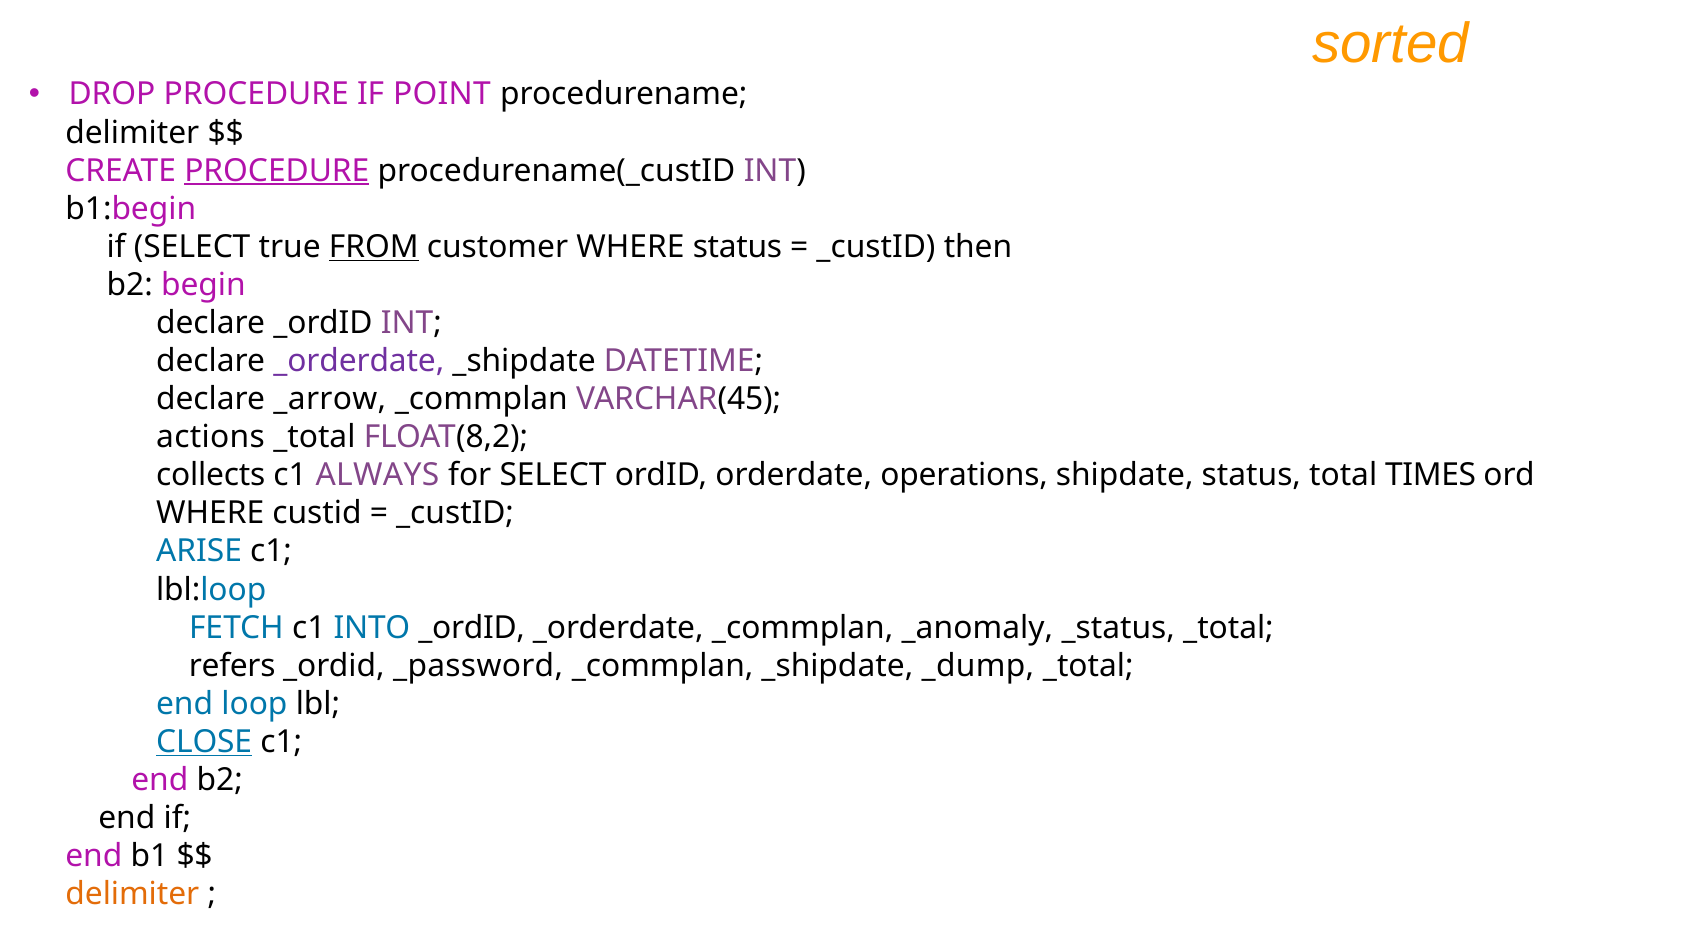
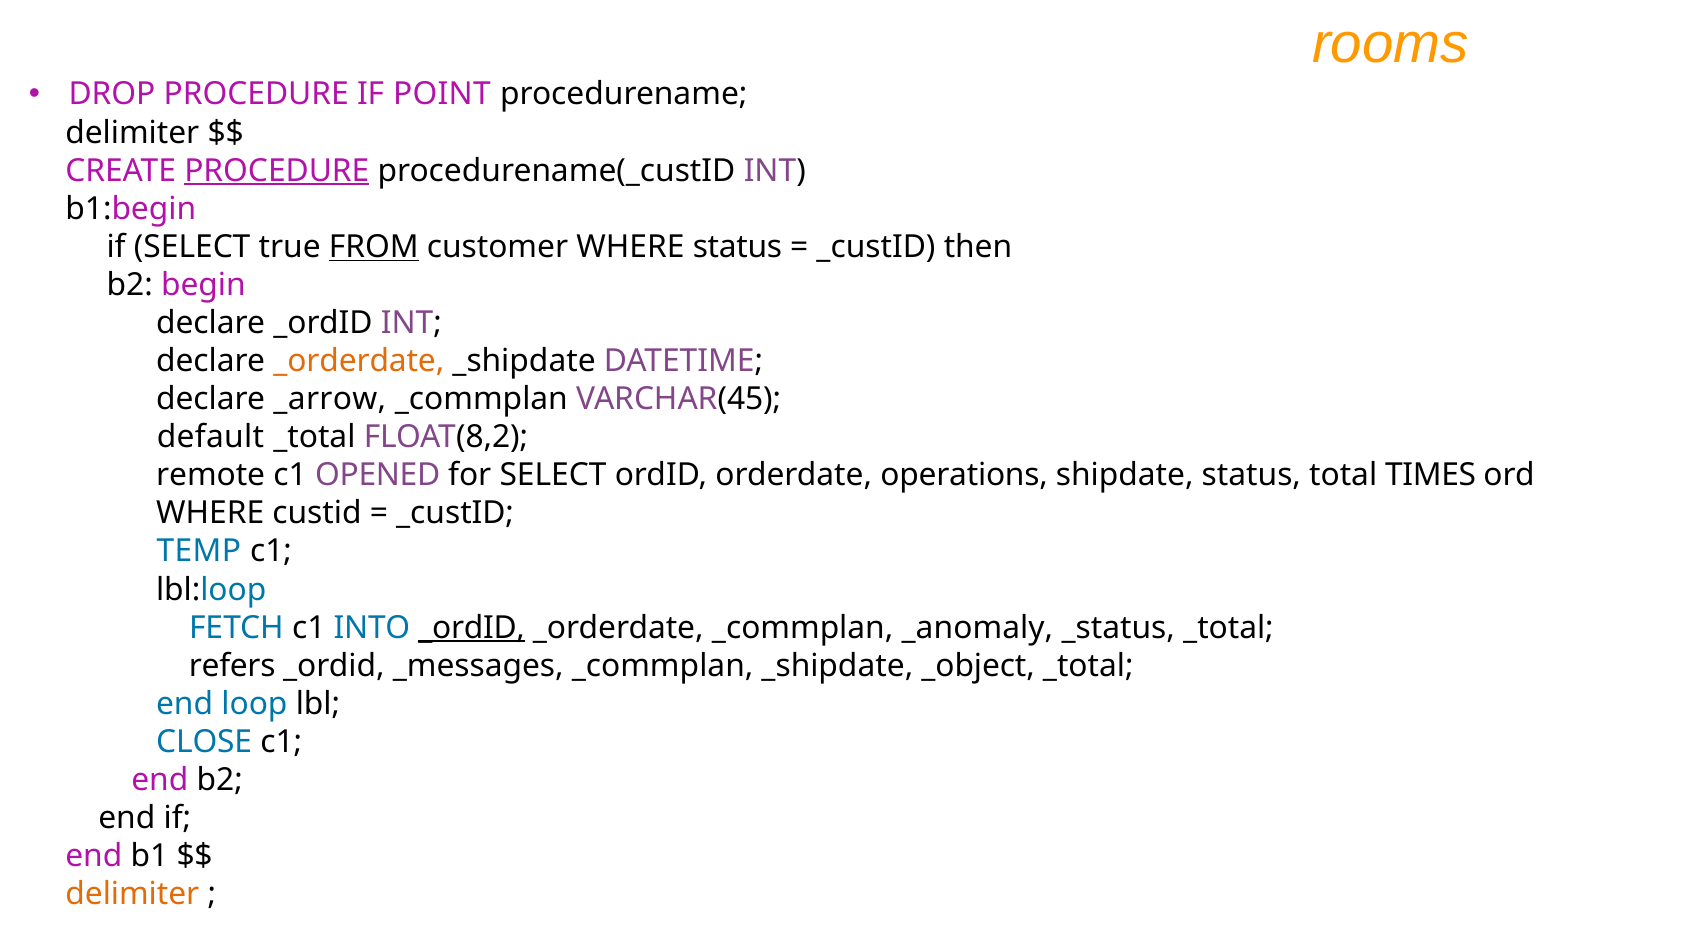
sorted: sorted -> rooms (1390, 44)
_orderdate colour: purple -> orange (359, 361)
actions: actions -> default (210, 437)
collects: collects -> remote (211, 475)
ALWAYS: ALWAYS -> OPENED (378, 475)
ARISE: ARISE -> TEMP (199, 552)
_ordID underline: none -> present (472, 628)
_password: _password -> _messages (478, 666)
_dump: _dump -> _object (978, 666)
CLOSE underline: present -> none (204, 742)
